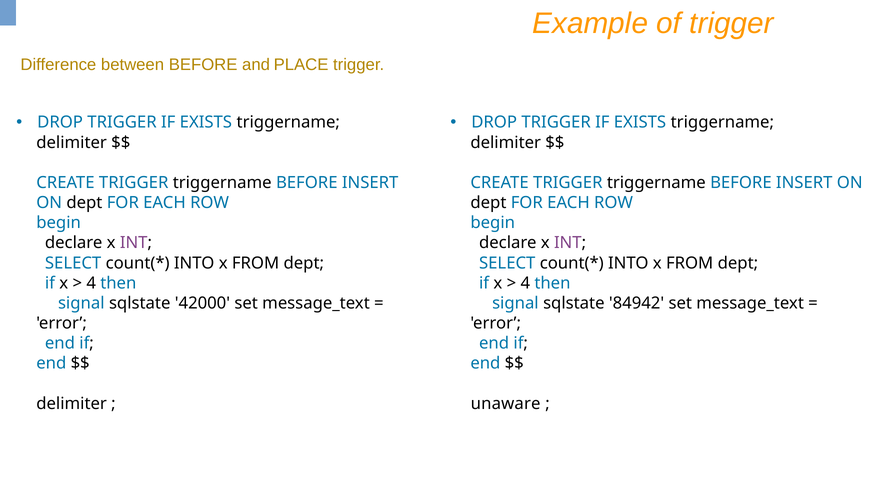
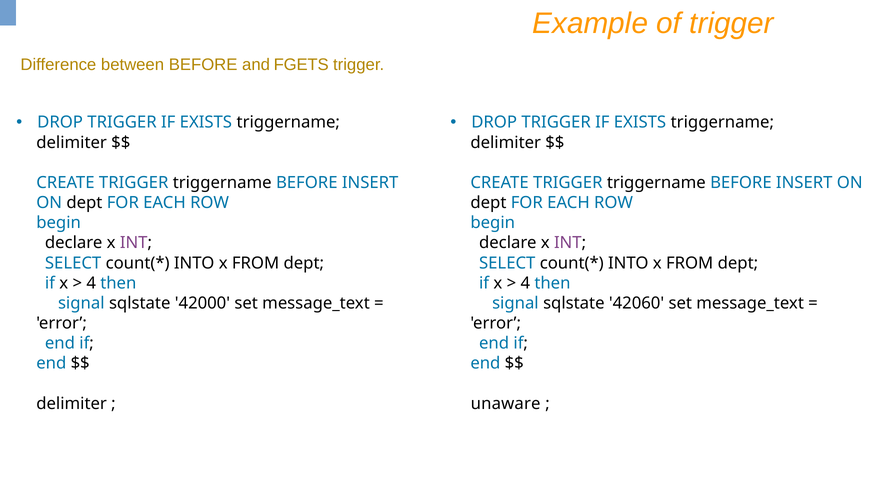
PLACE: PLACE -> FGETS (301, 64)
84942: 84942 -> 42060 (637, 303)
